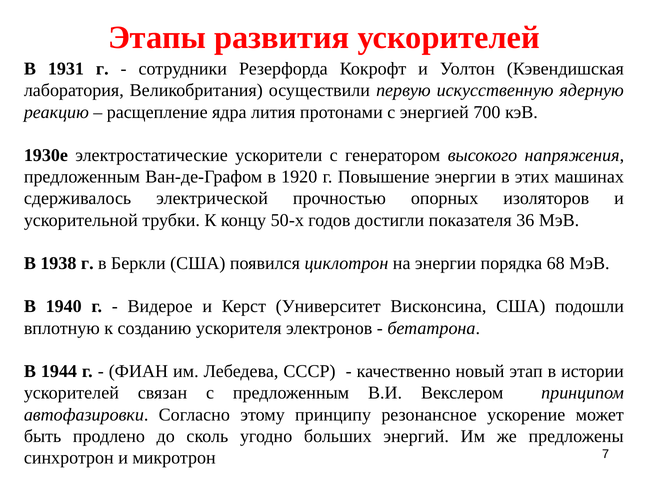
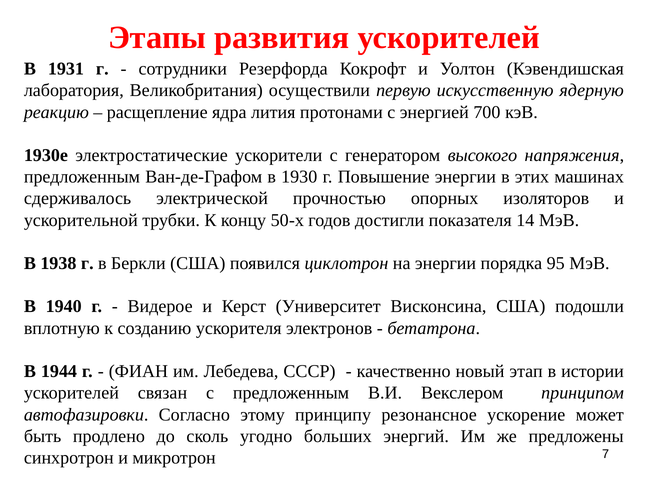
1920: 1920 -> 1930 (299, 177)
36: 36 -> 14 (525, 220)
68: 68 -> 95 (556, 263)
